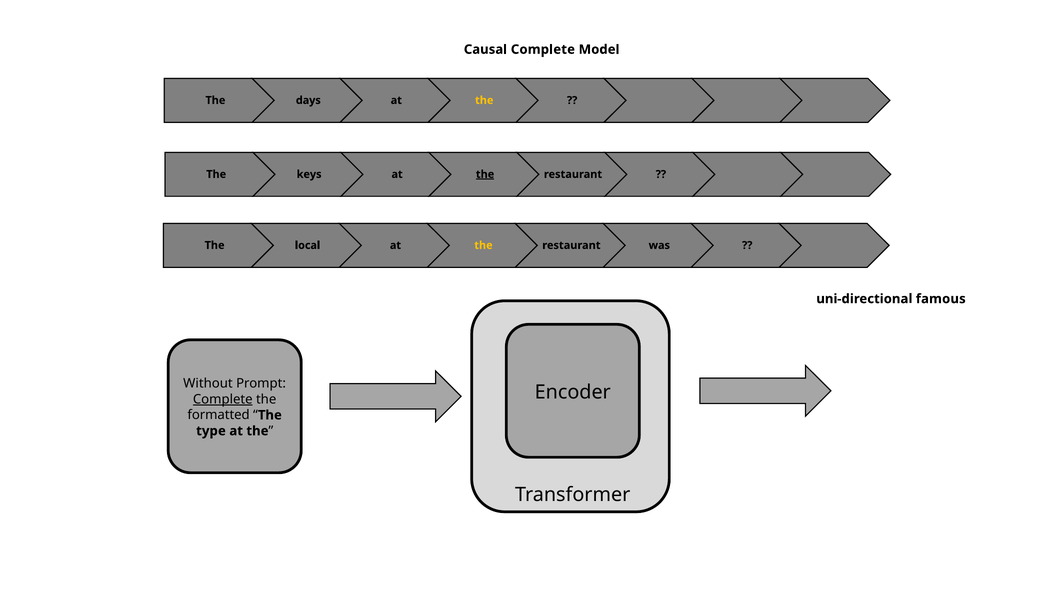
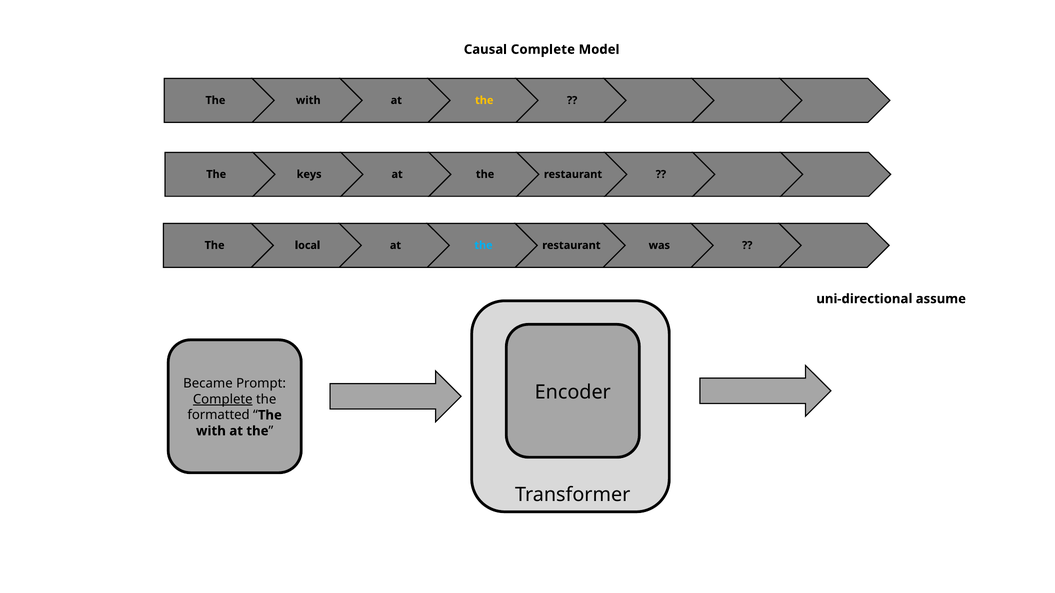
days: days -> with (308, 100)
the underline: present -> none (485, 174)
the colour: yellow -> light blue (483, 245)
famous: famous -> assume (941, 299)
Without: Without -> Became (208, 384)
type: type -> with (211, 431)
